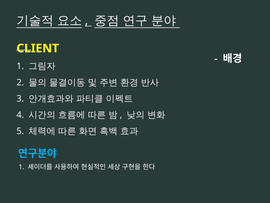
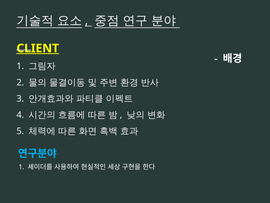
CLIENT underline: none -> present (38, 48)
